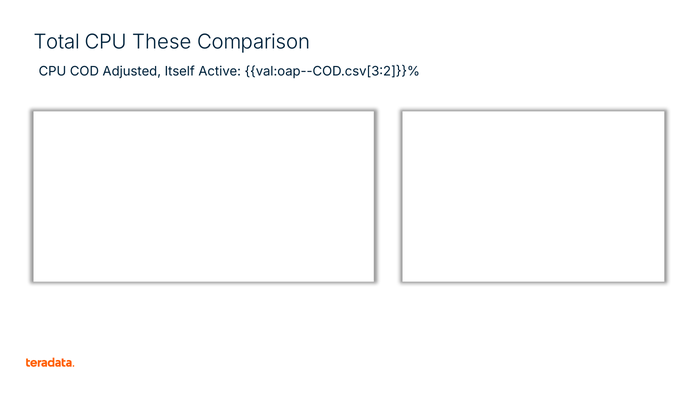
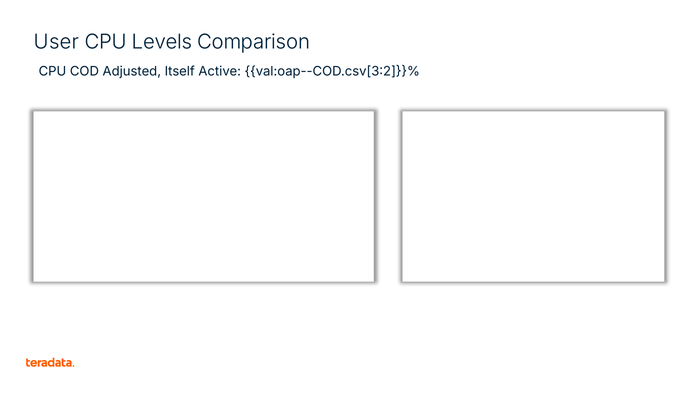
Total: Total -> User (56, 42)
These: These -> Levels (162, 42)
